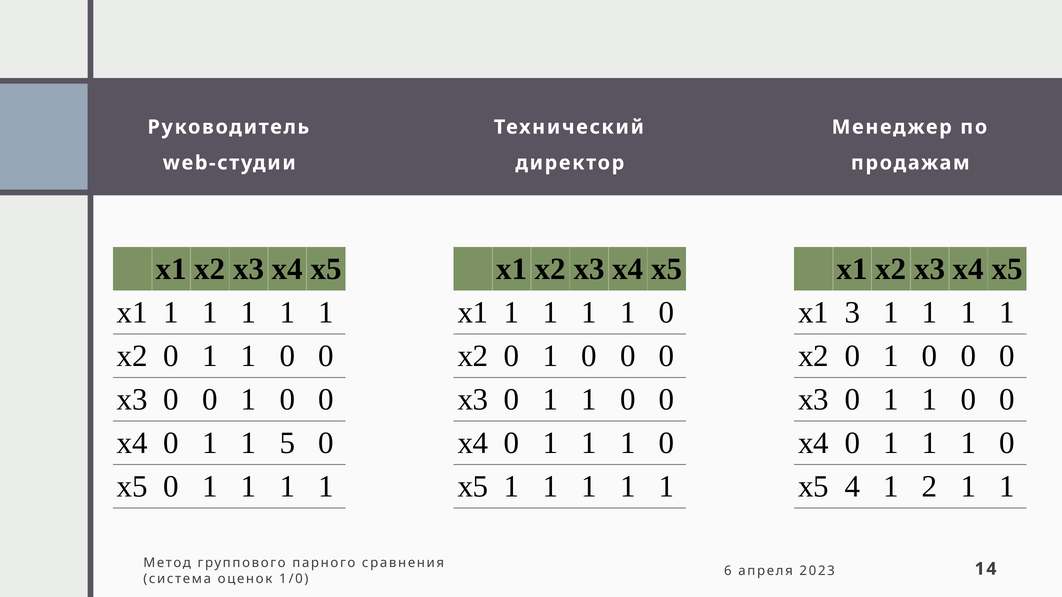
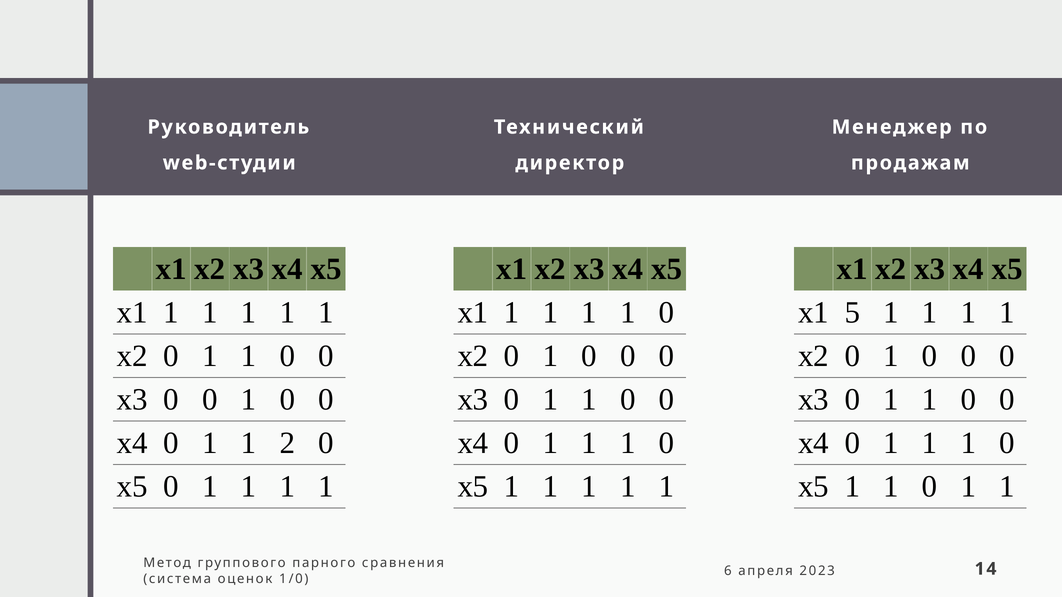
3: 3 -> 5 (852, 313)
5: 5 -> 2 (287, 443)
4: 4 -> 1 (852, 487)
2: 2 -> 0 (930, 487)
